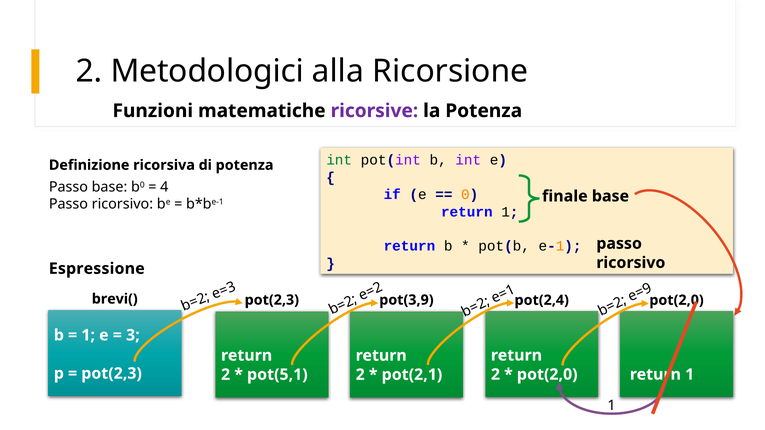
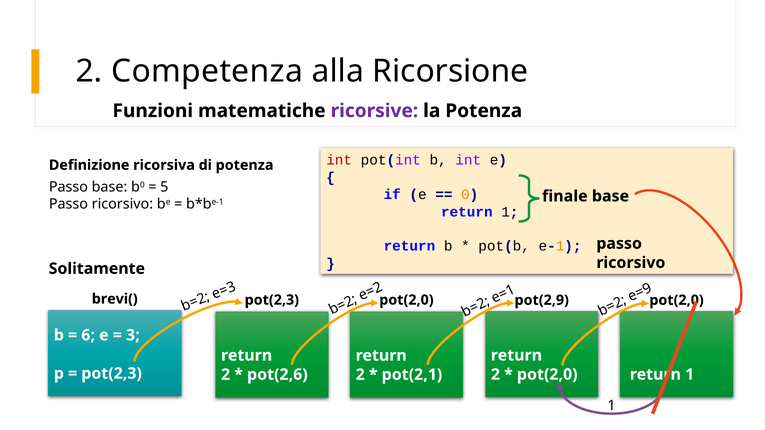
Metodologici: Metodologici -> Competenza (207, 71)
int colour: green -> red (339, 160)
4: 4 -> 5 (164, 187)
Espressione: Espressione -> Solitamente (97, 269)
pot(3,9: pot(3,9 -> pot(2,0 (406, 300)
pot(2,4: pot(2,4 -> pot(2,9 (542, 300)
1: 1 -> 6 (88, 335)
pot(5,1: pot(5,1 -> pot(2,6 (277, 375)
